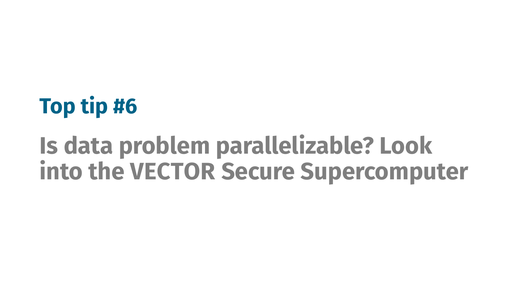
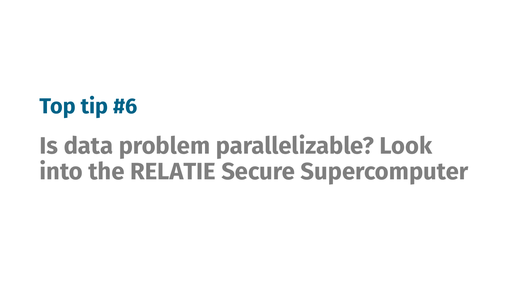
VECTOR: VECTOR -> RELATIE (173, 172)
